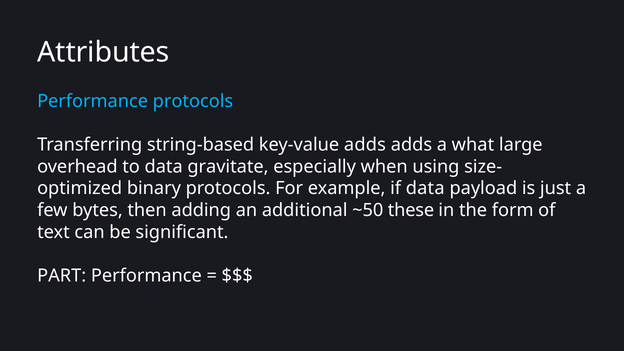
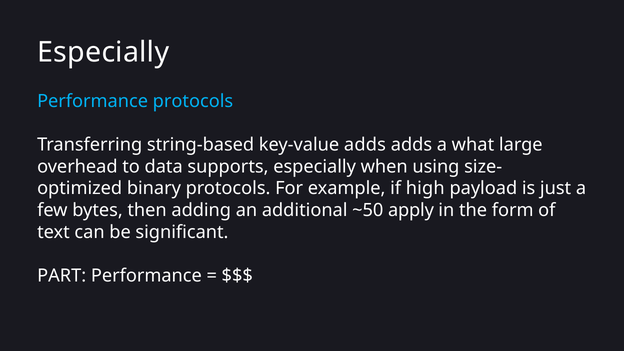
Attributes: Attributes -> Especially (103, 52)
gravitate: gravitate -> supports (228, 167)
if data: data -> high (425, 188)
these: these -> apply (411, 210)
